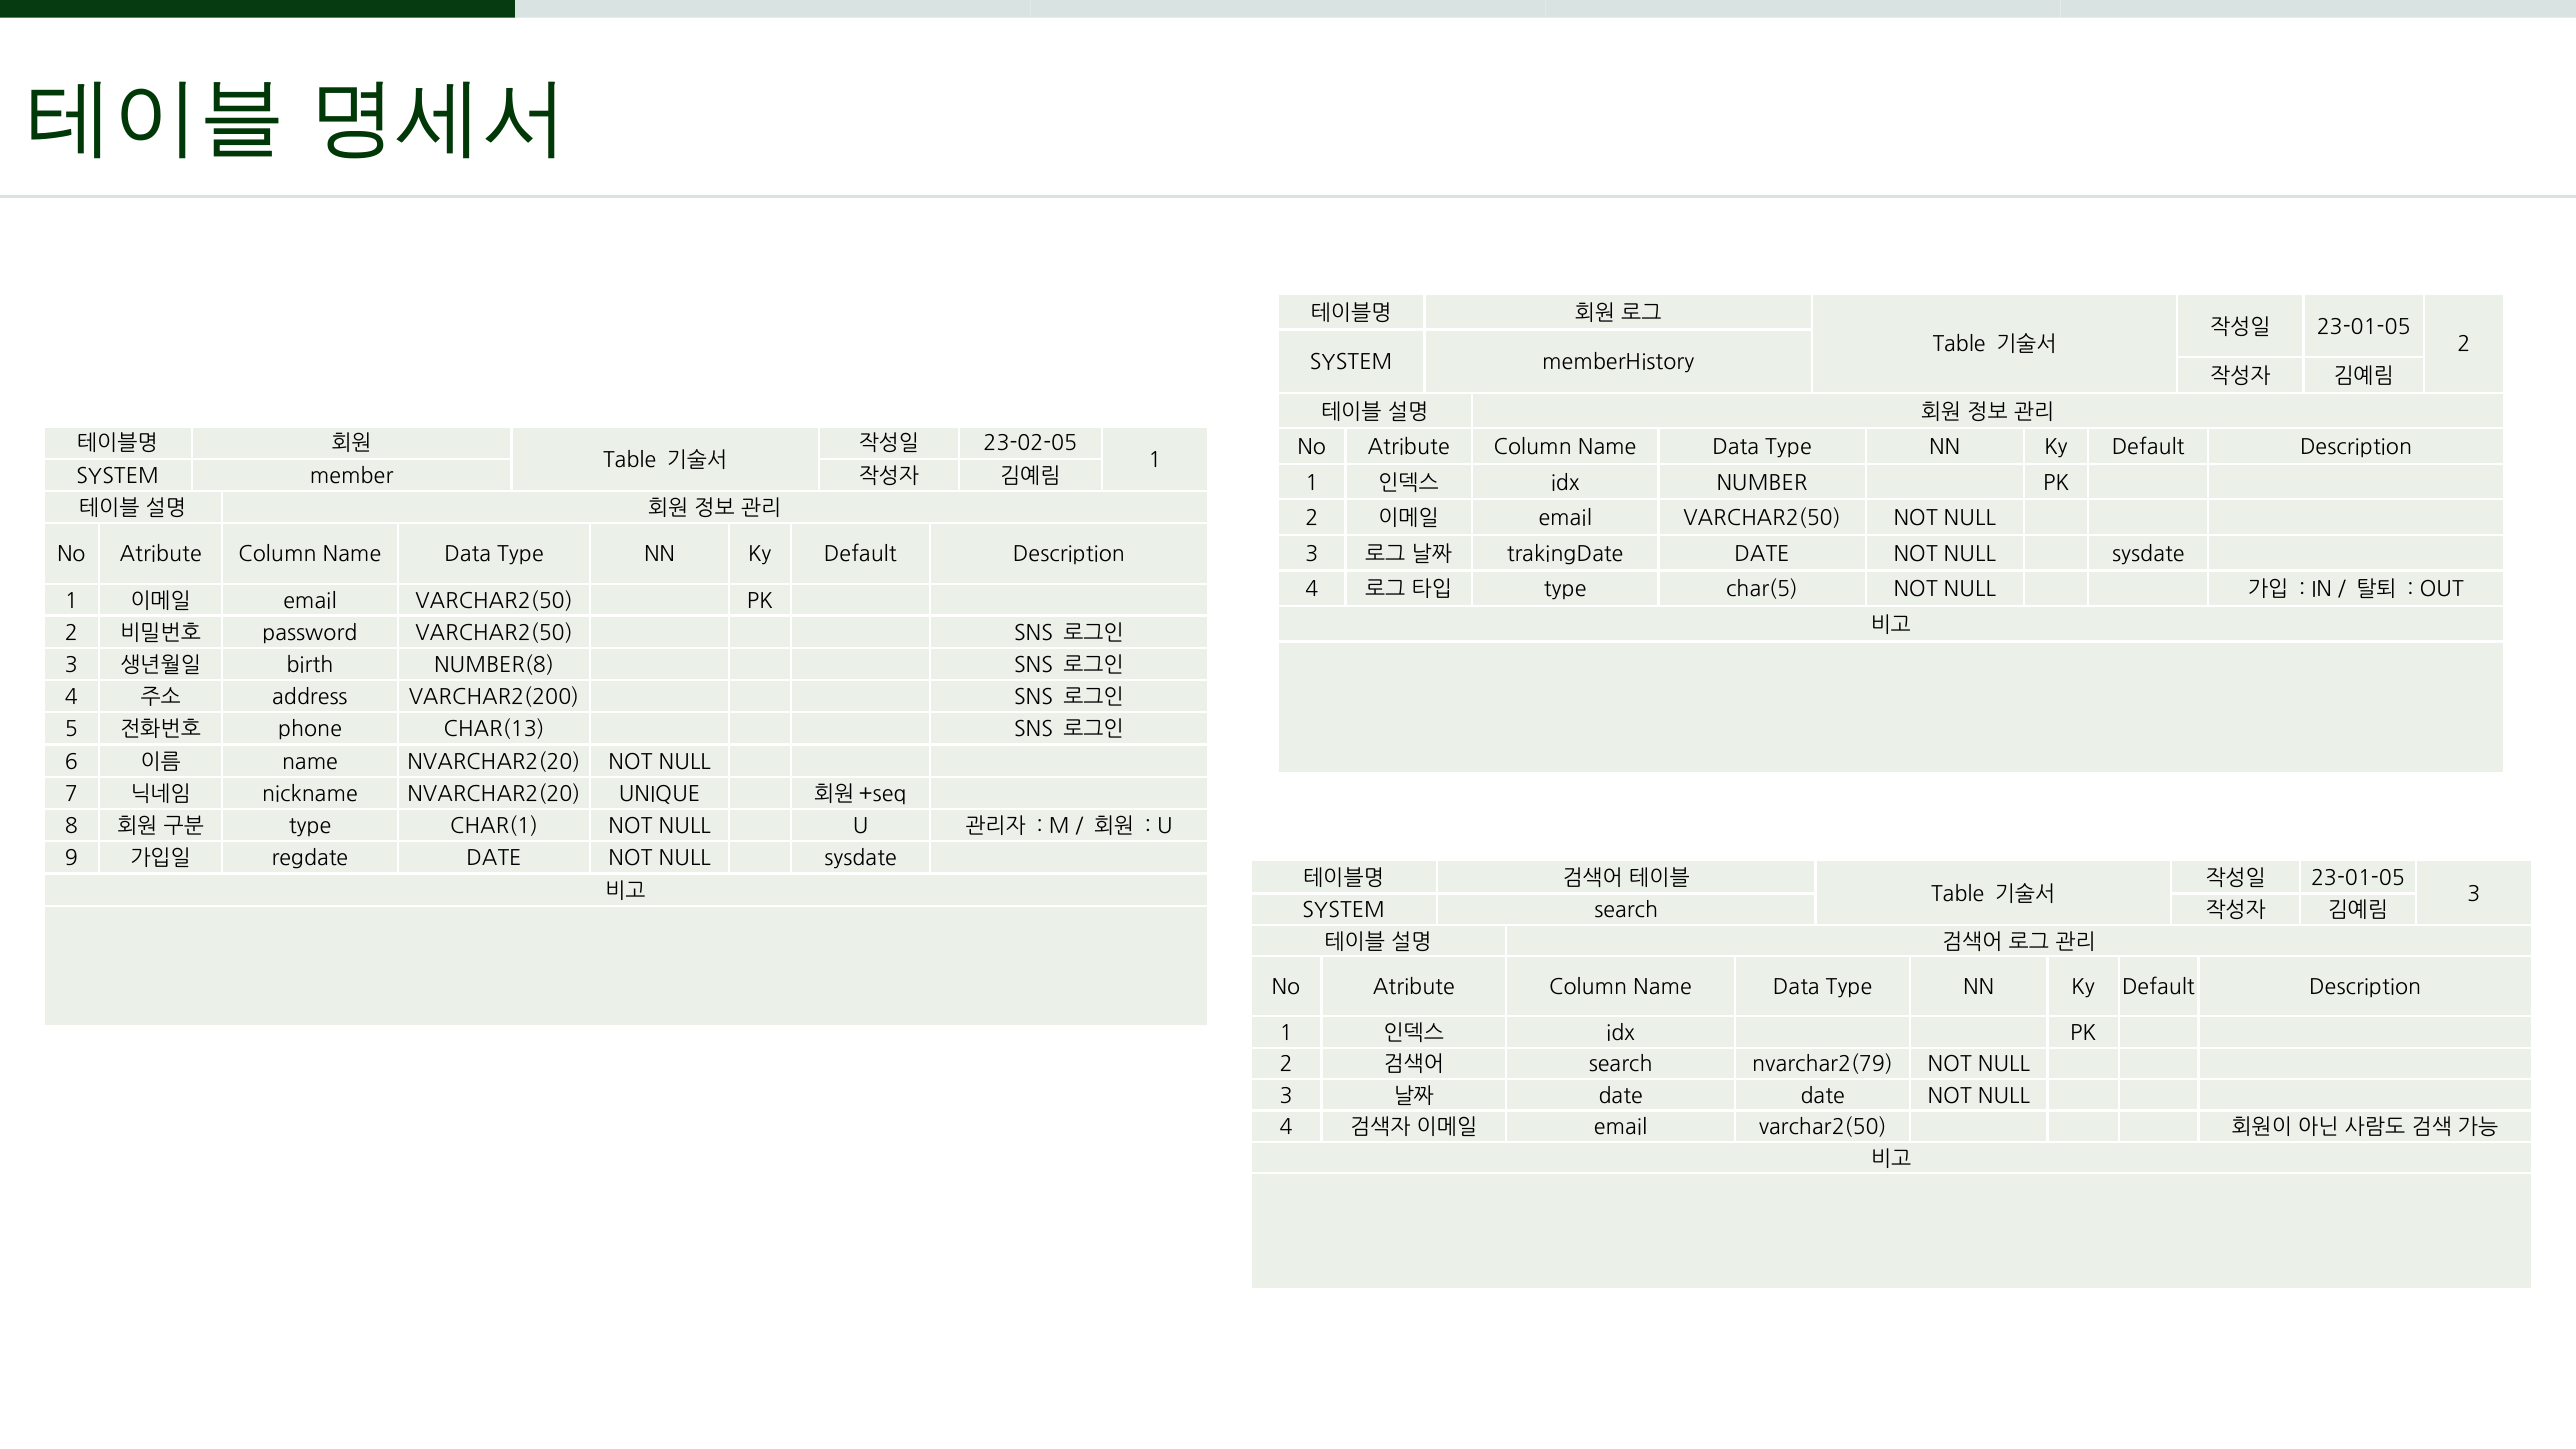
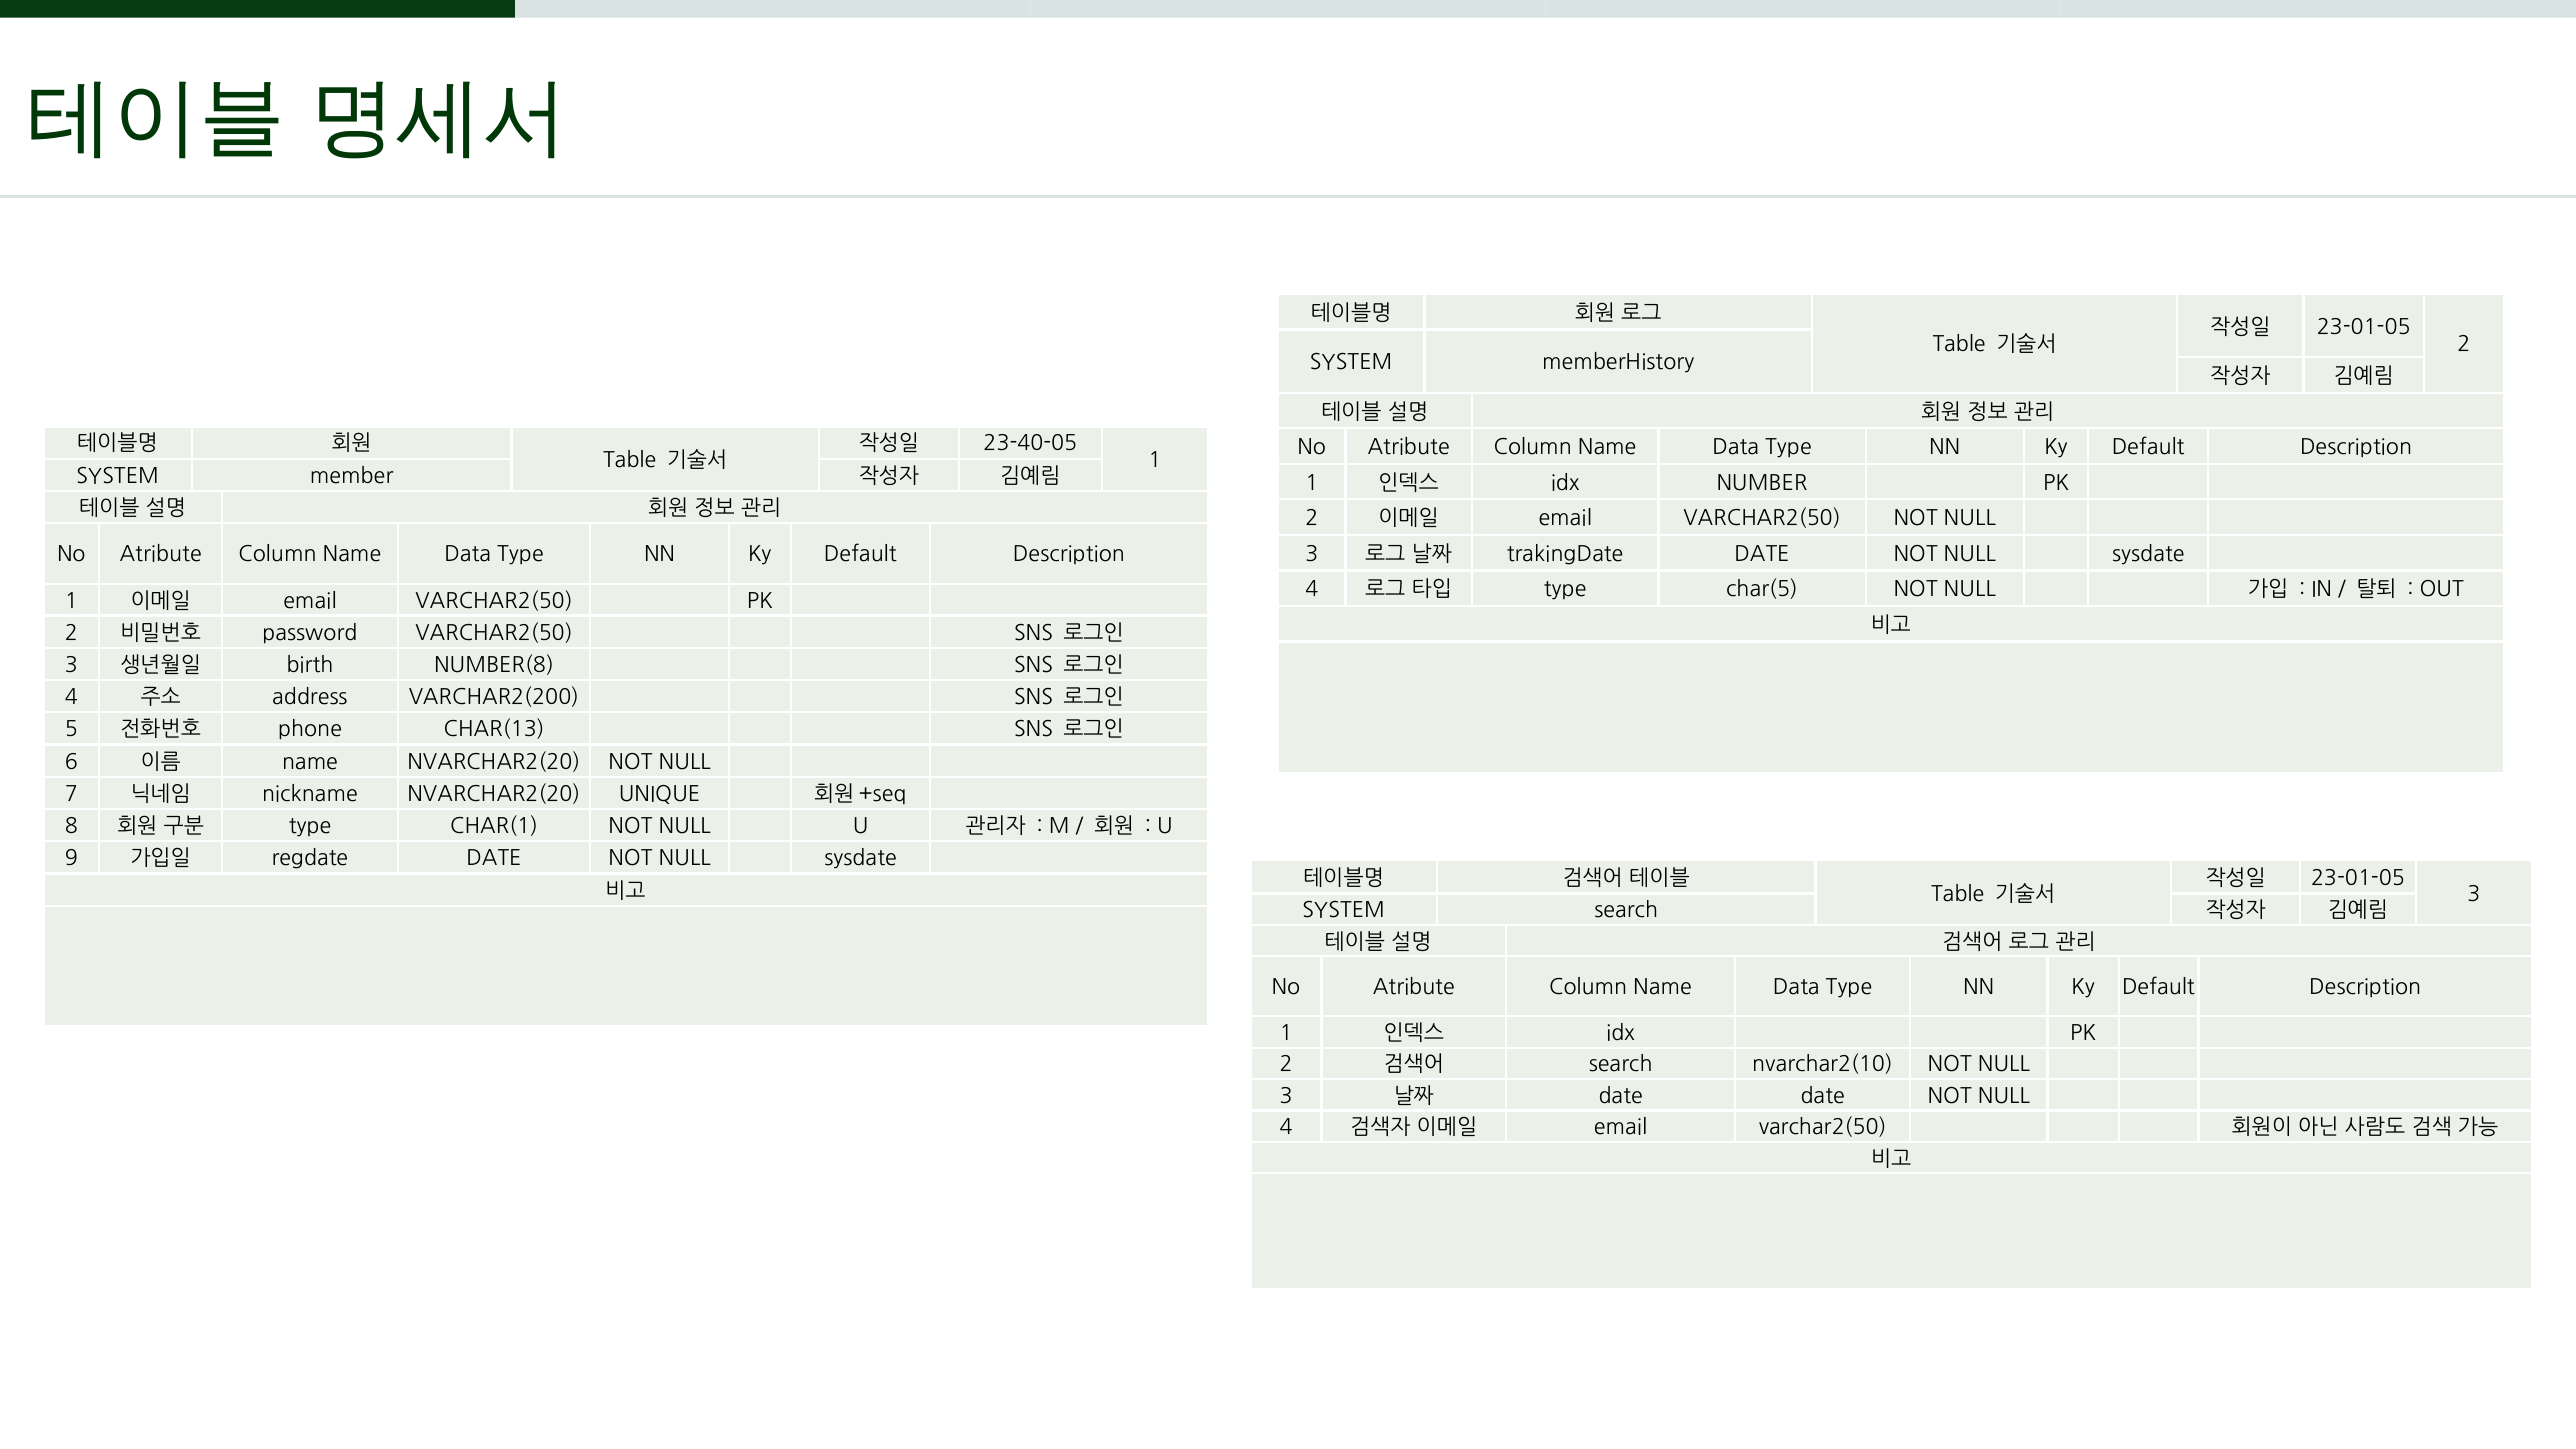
23-02-05: 23-02-05 -> 23-40-05 (1030, 444)
nvarchar2(79: nvarchar2(79 -> nvarchar2(10 (1822, 1065)
